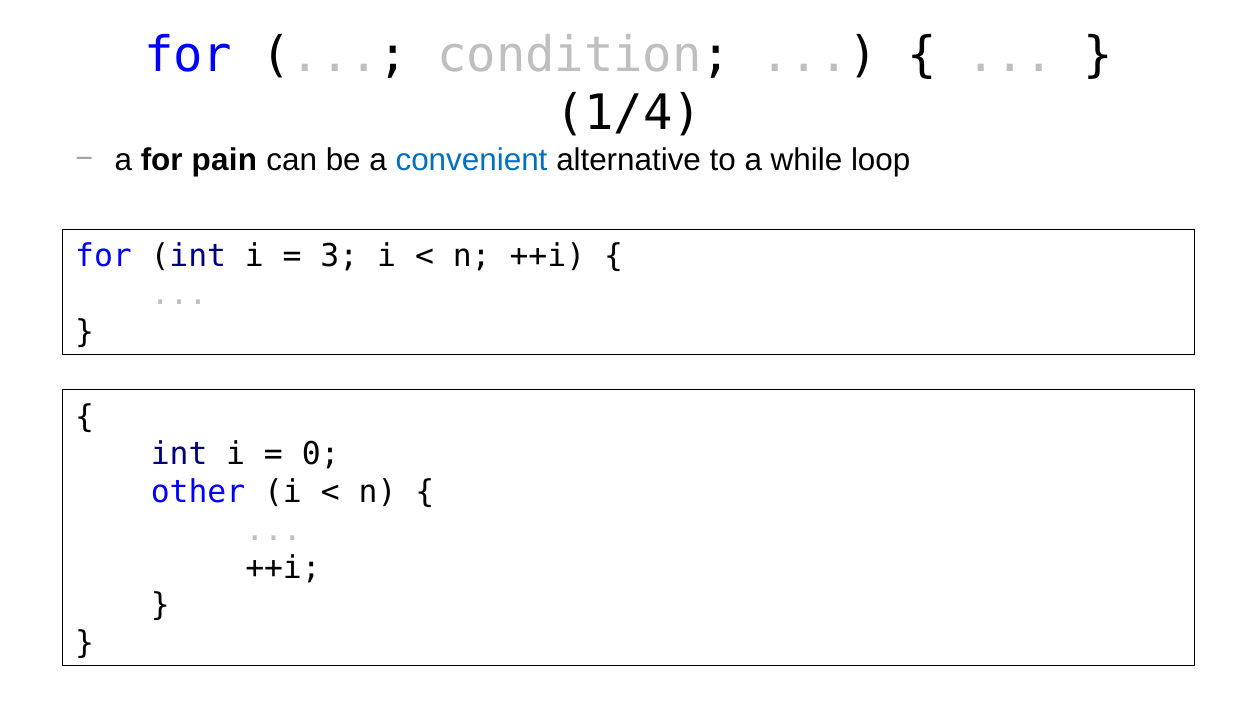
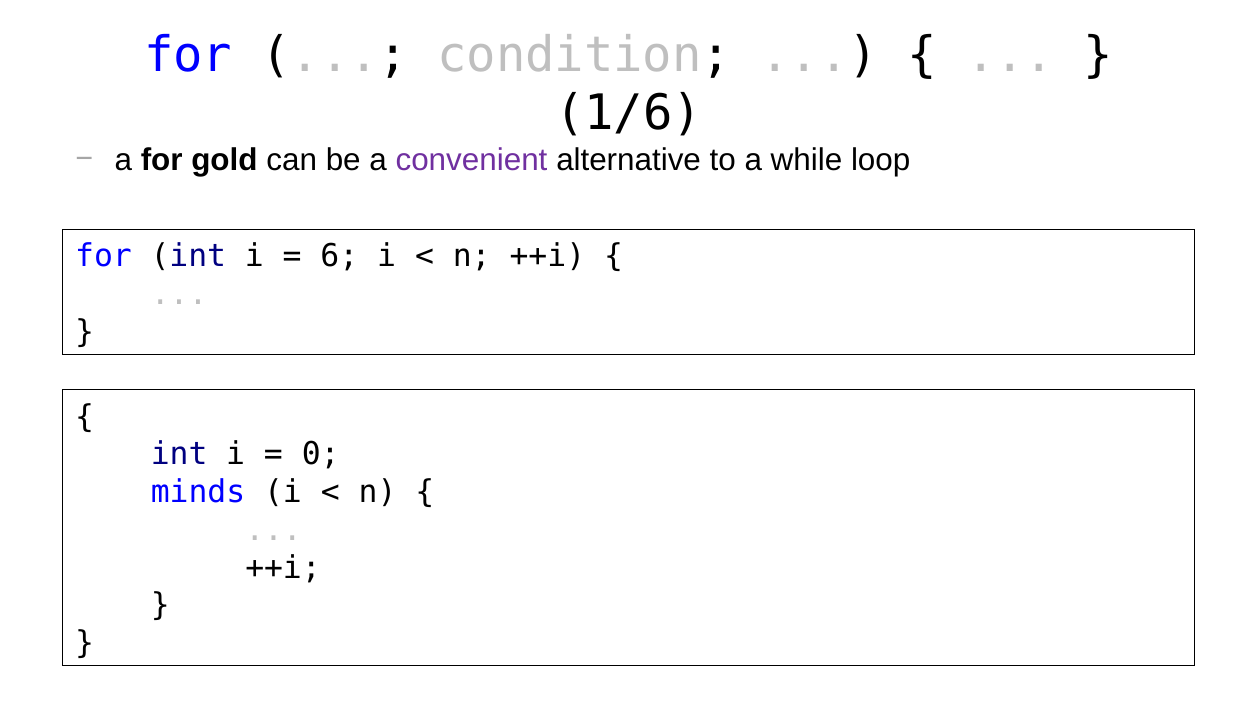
1/4: 1/4 -> 1/6 (629, 114)
pain: pain -> gold (224, 160)
convenient colour: blue -> purple (471, 160)
3: 3 -> 6 (339, 257)
other: other -> minds (198, 492)
